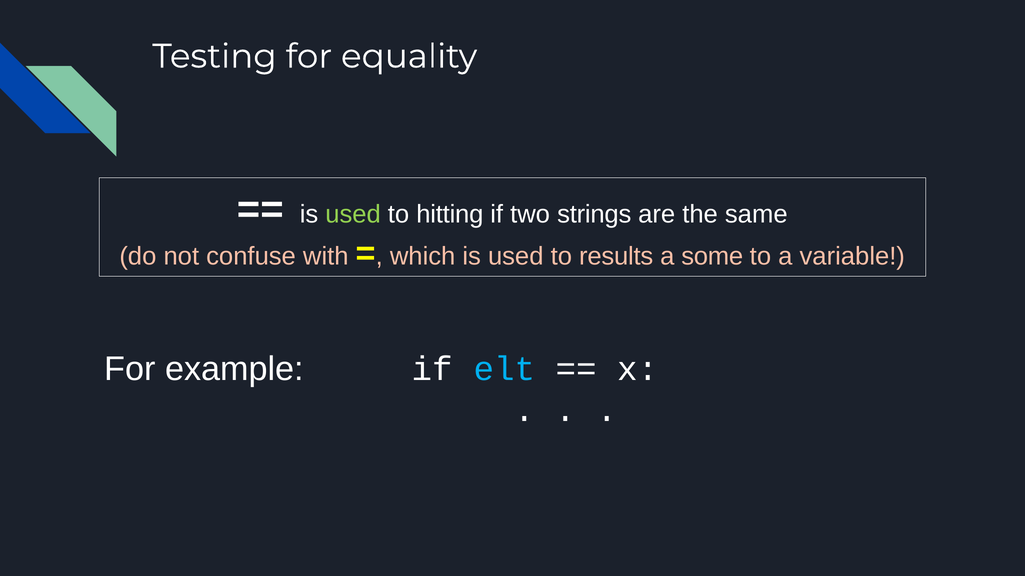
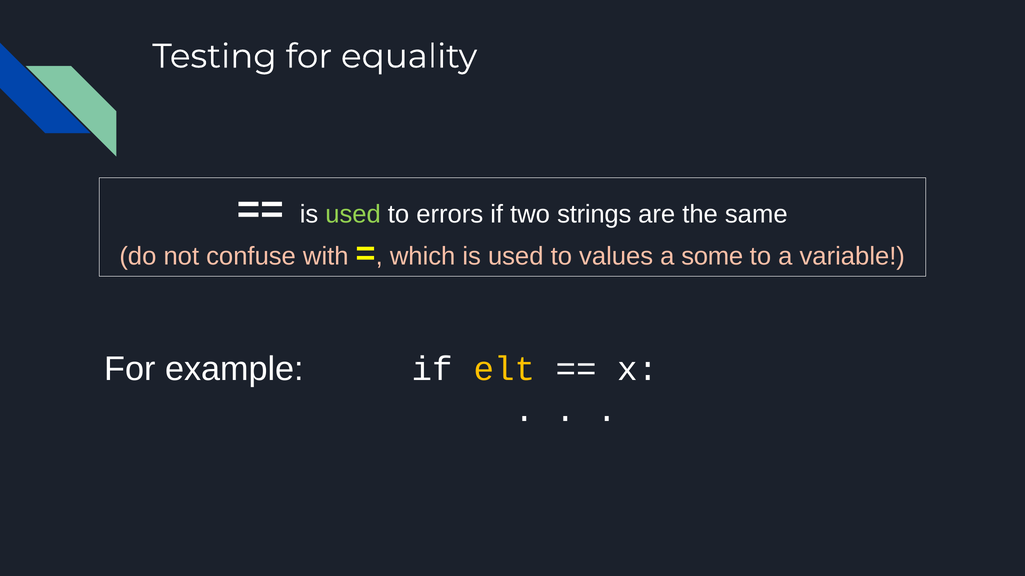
hitting: hitting -> errors (450, 214)
results: results -> values (616, 256)
elt colour: light blue -> yellow (504, 370)
